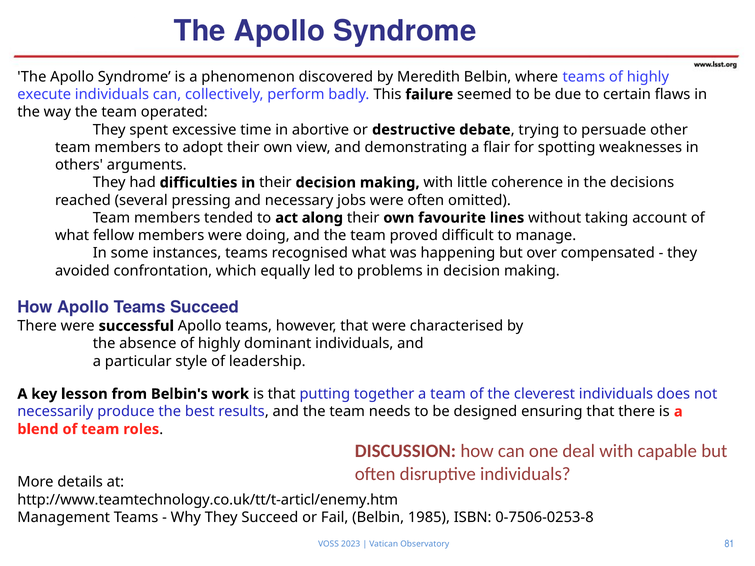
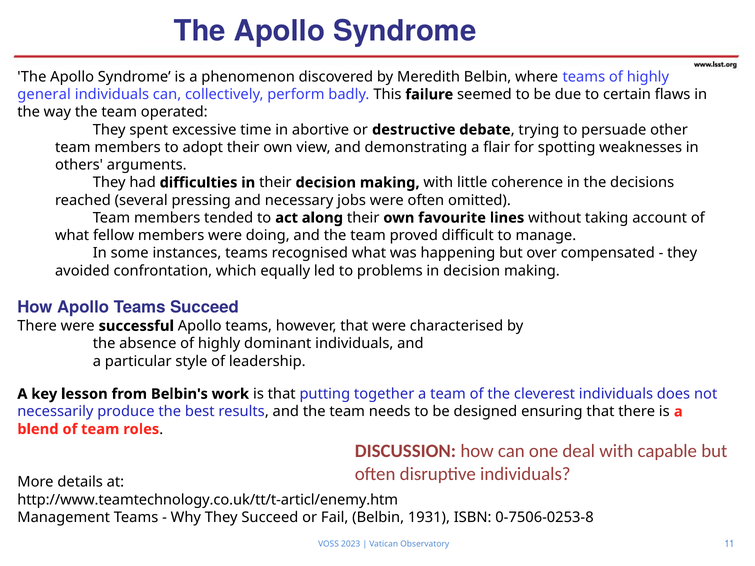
execute: execute -> general (44, 95)
1985: 1985 -> 1931 (429, 518)
81: 81 -> 11 (729, 544)
